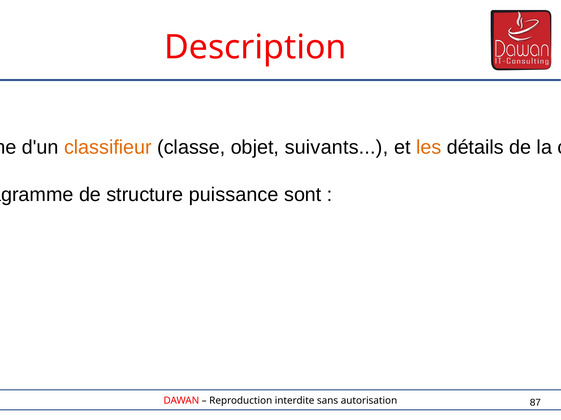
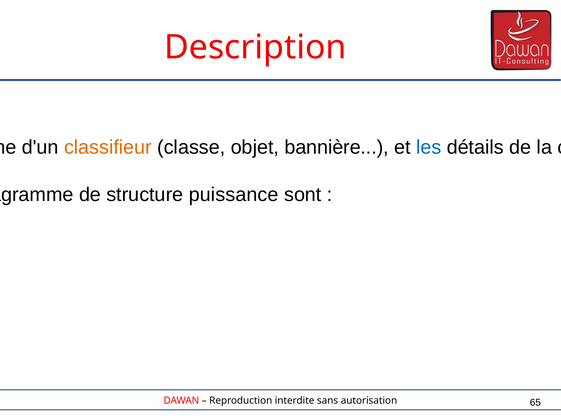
suivants: suivants -> bannière (337, 147)
les colour: orange -> blue (429, 147)
87: 87 -> 65 (535, 403)
